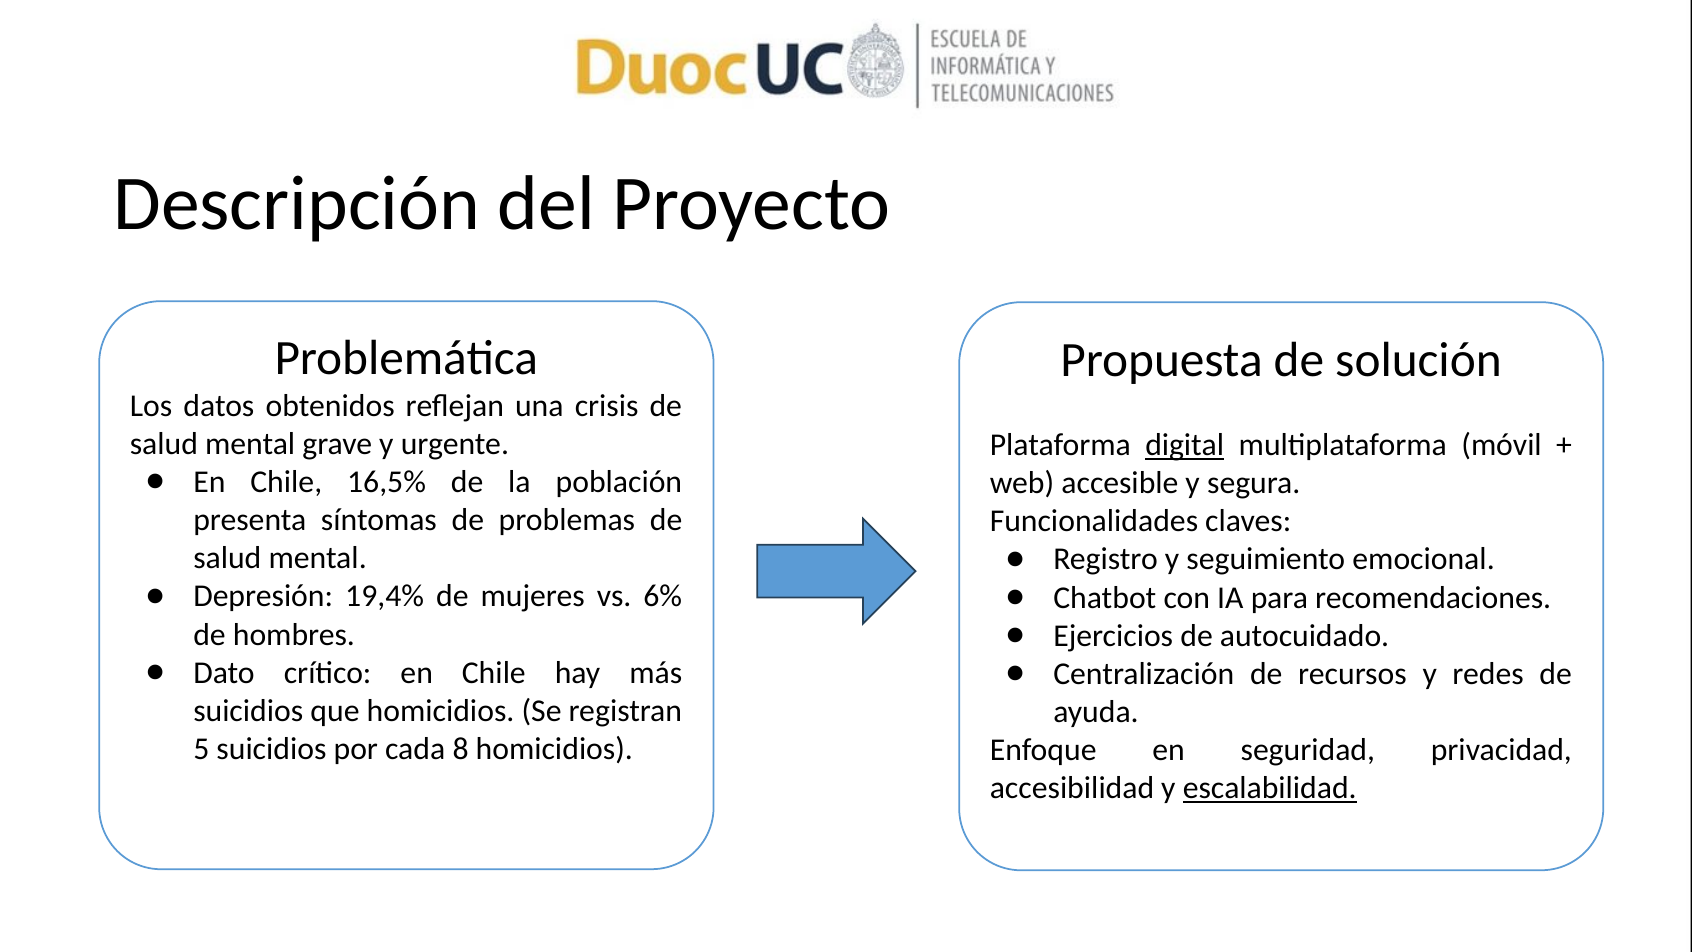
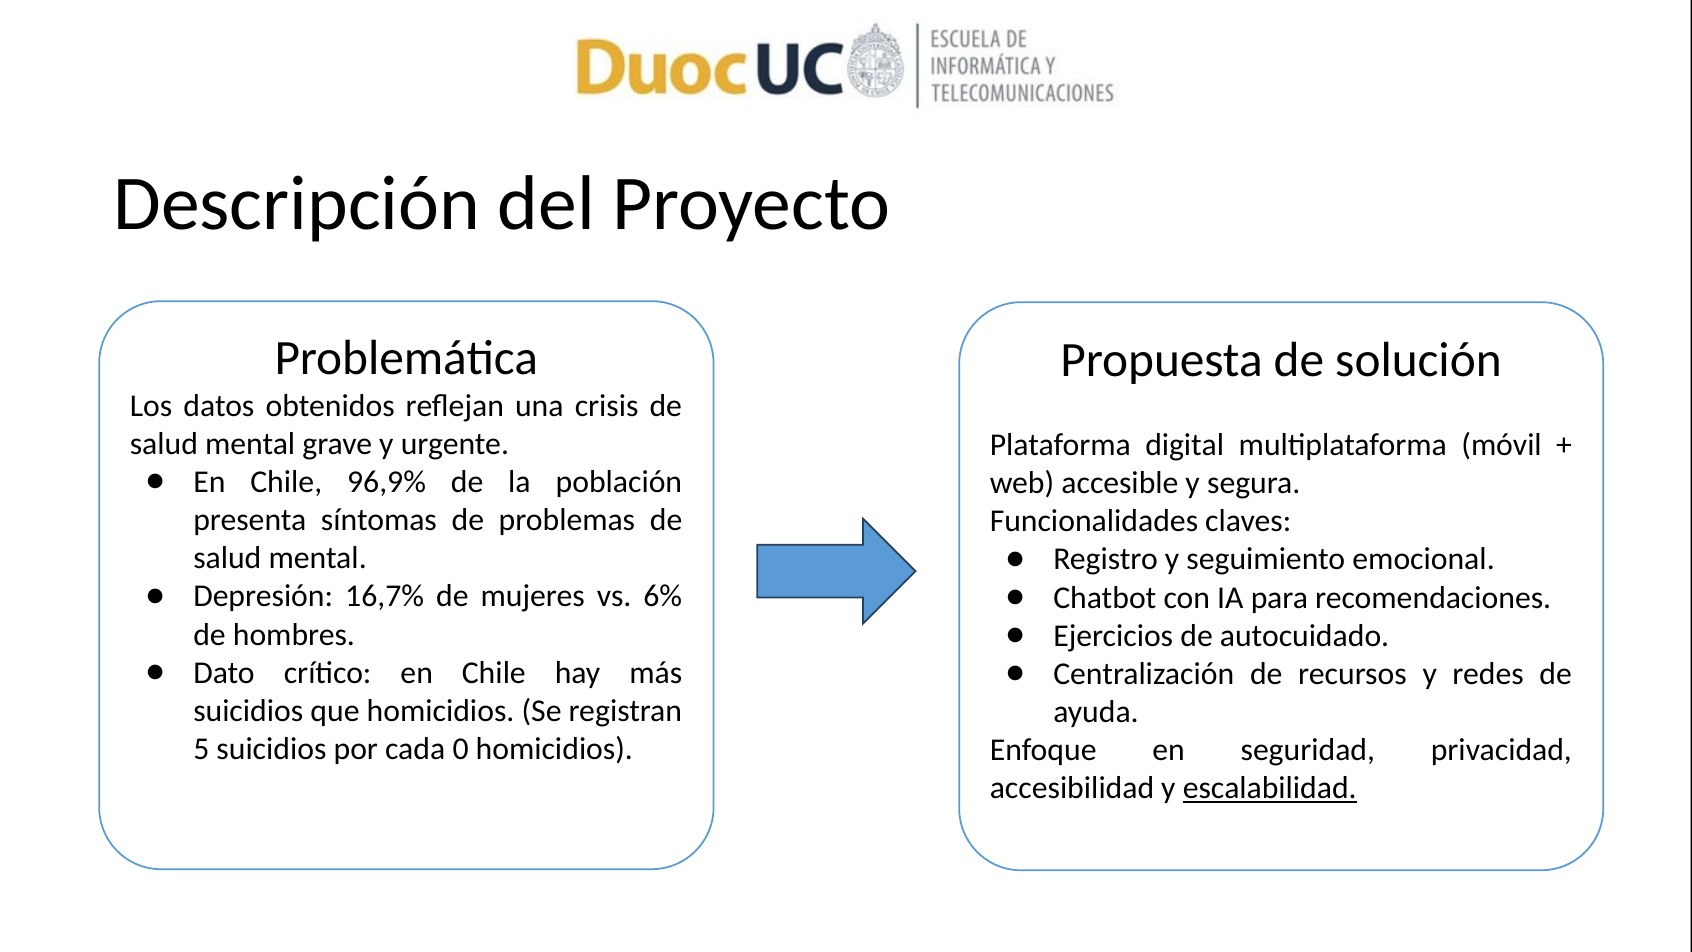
digital underline: present -> none (1185, 445)
16,5%: 16,5% -> 96,9% (387, 482)
19,4%: 19,4% -> 16,7% (385, 596)
8: 8 -> 0 (461, 749)
